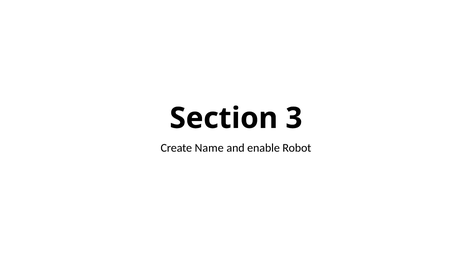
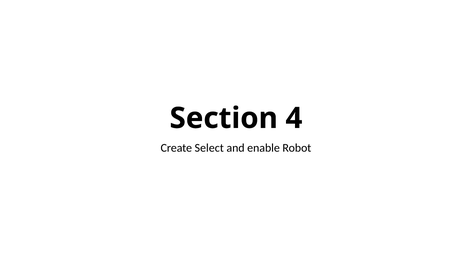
3: 3 -> 4 (294, 118)
Name: Name -> Select (209, 148)
